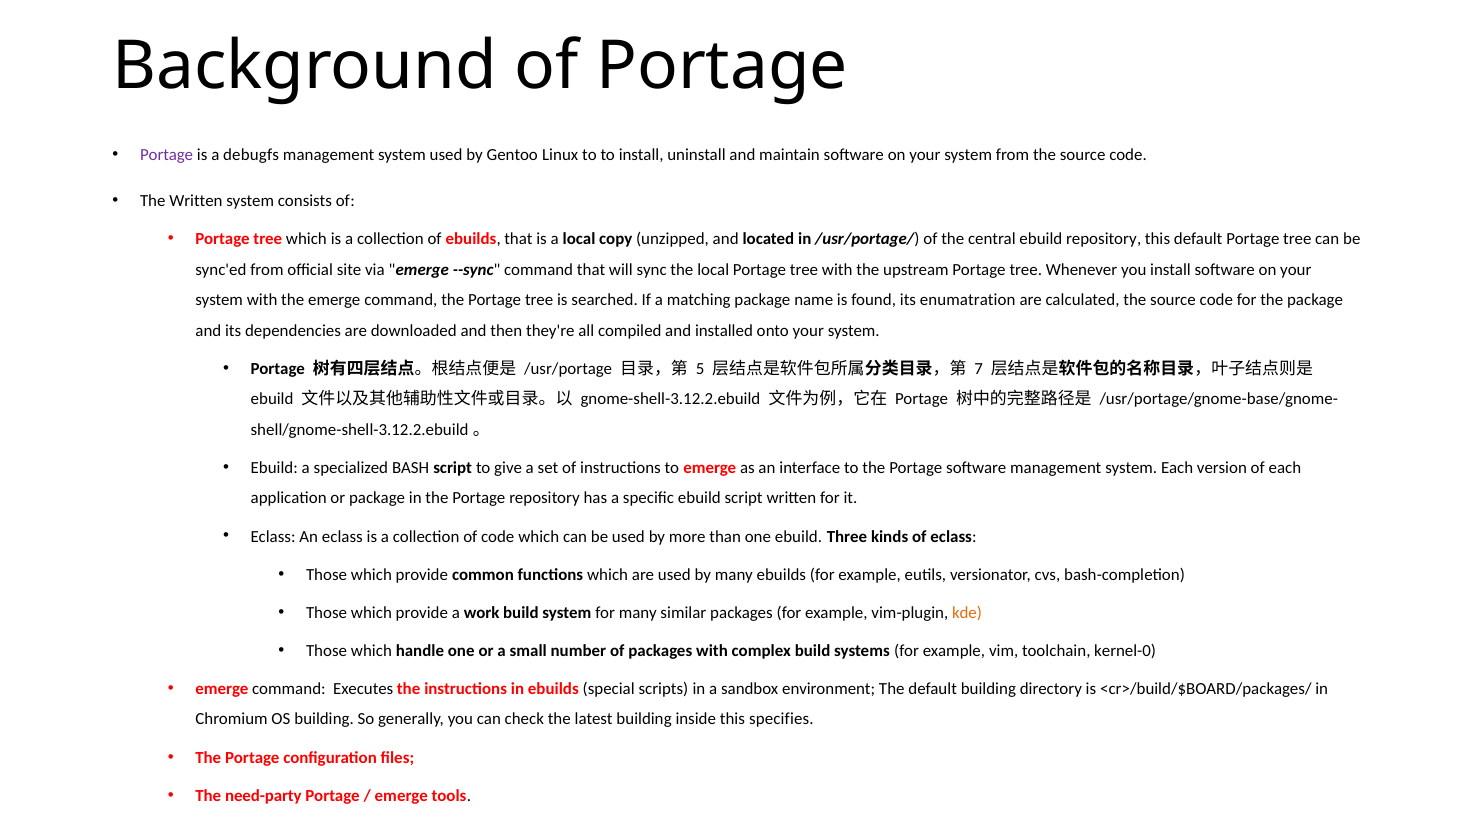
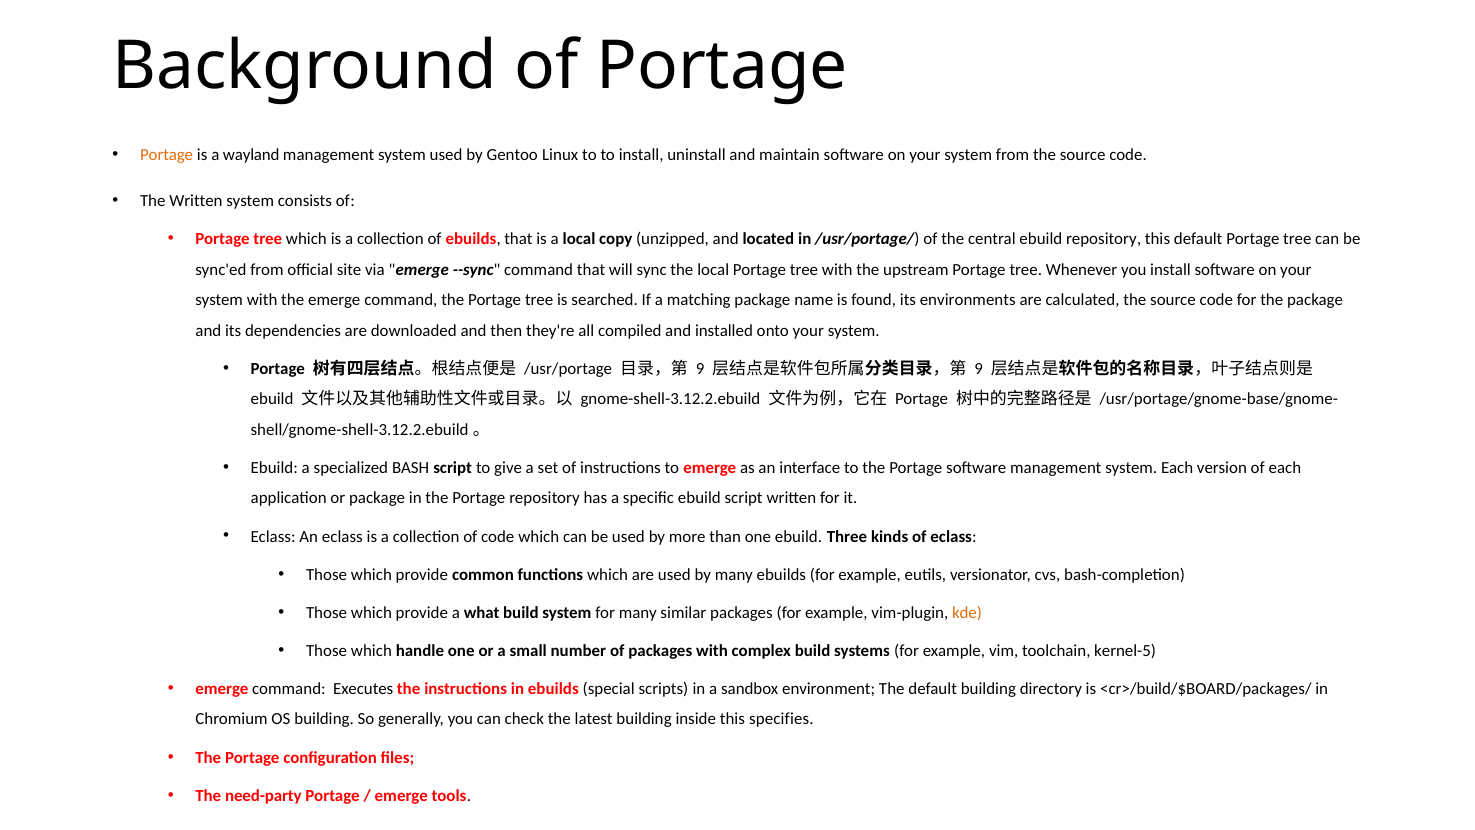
Portage colour: purple -> orange (167, 155)
debugfs: debugfs -> wayland (251, 155)
enumatration: enumatration -> environments (968, 300)
5: 5 -> 9 (700, 369)
7: 7 -> 9 (979, 369)
work: work -> what (482, 612)
kernel-0: kernel-0 -> kernel-5 (1125, 651)
